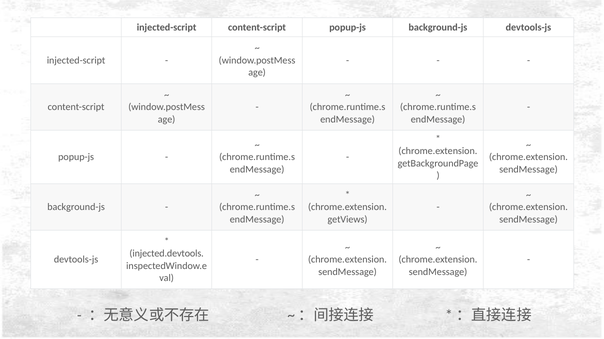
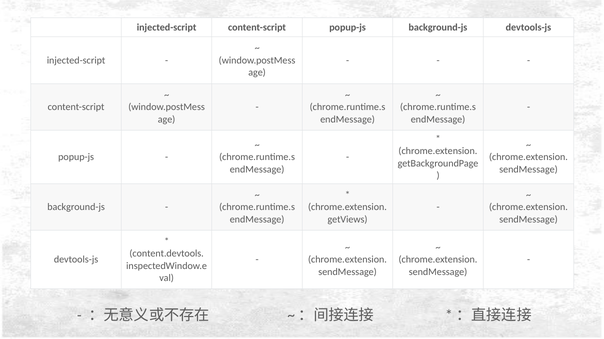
injected.devtools: injected.devtools -> content.devtools (167, 254)
